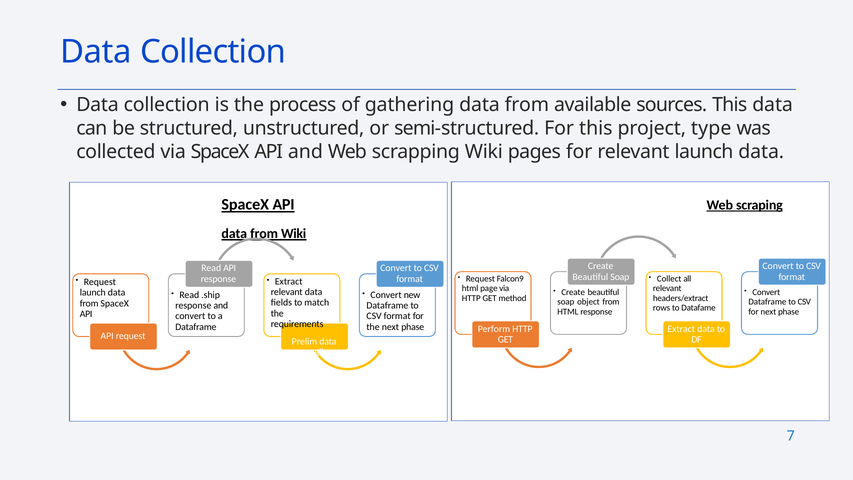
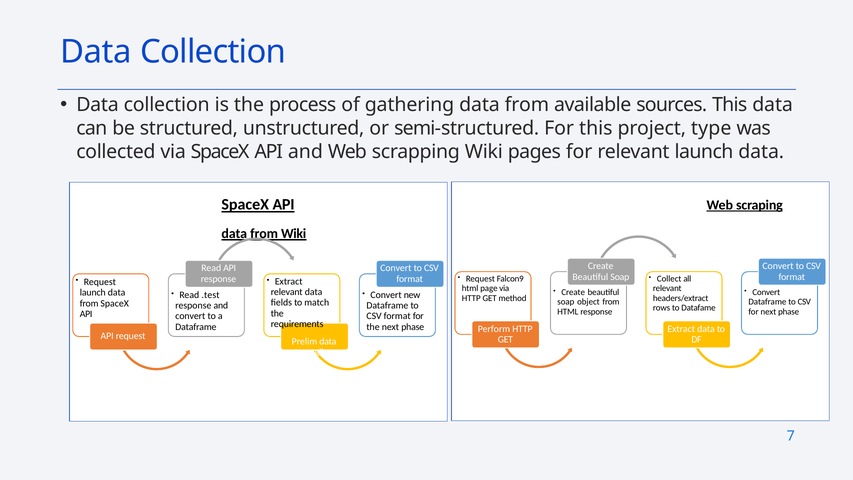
.ship: .ship -> .test (211, 295)
